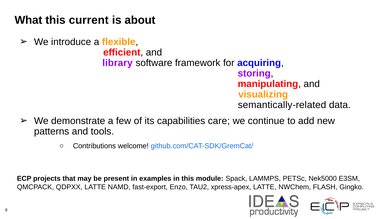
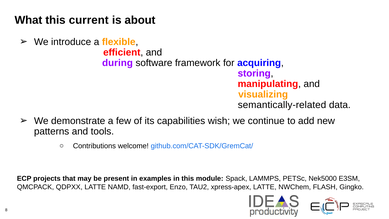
library: library -> during (117, 63)
care: care -> wish (219, 121)
